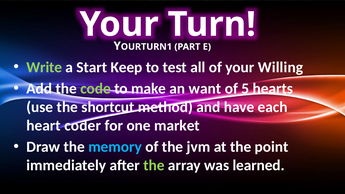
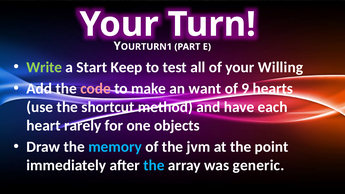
code colour: light green -> pink (96, 89)
5: 5 -> 9 (245, 89)
coder: coder -> rarely (83, 126)
market: market -> objects (177, 126)
the colour: light green -> light blue (154, 165)
learned: learned -> generic (259, 165)
